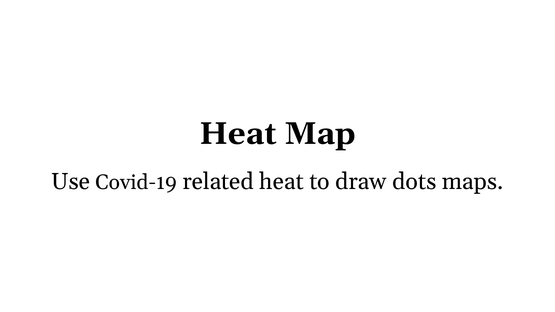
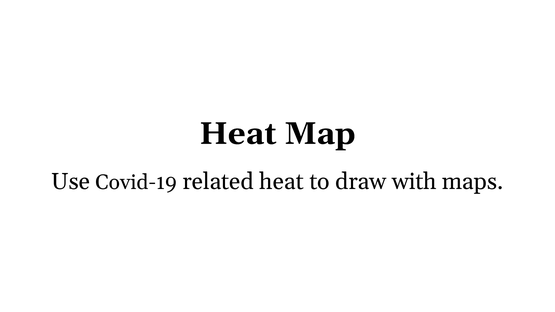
dots: dots -> with (414, 182)
